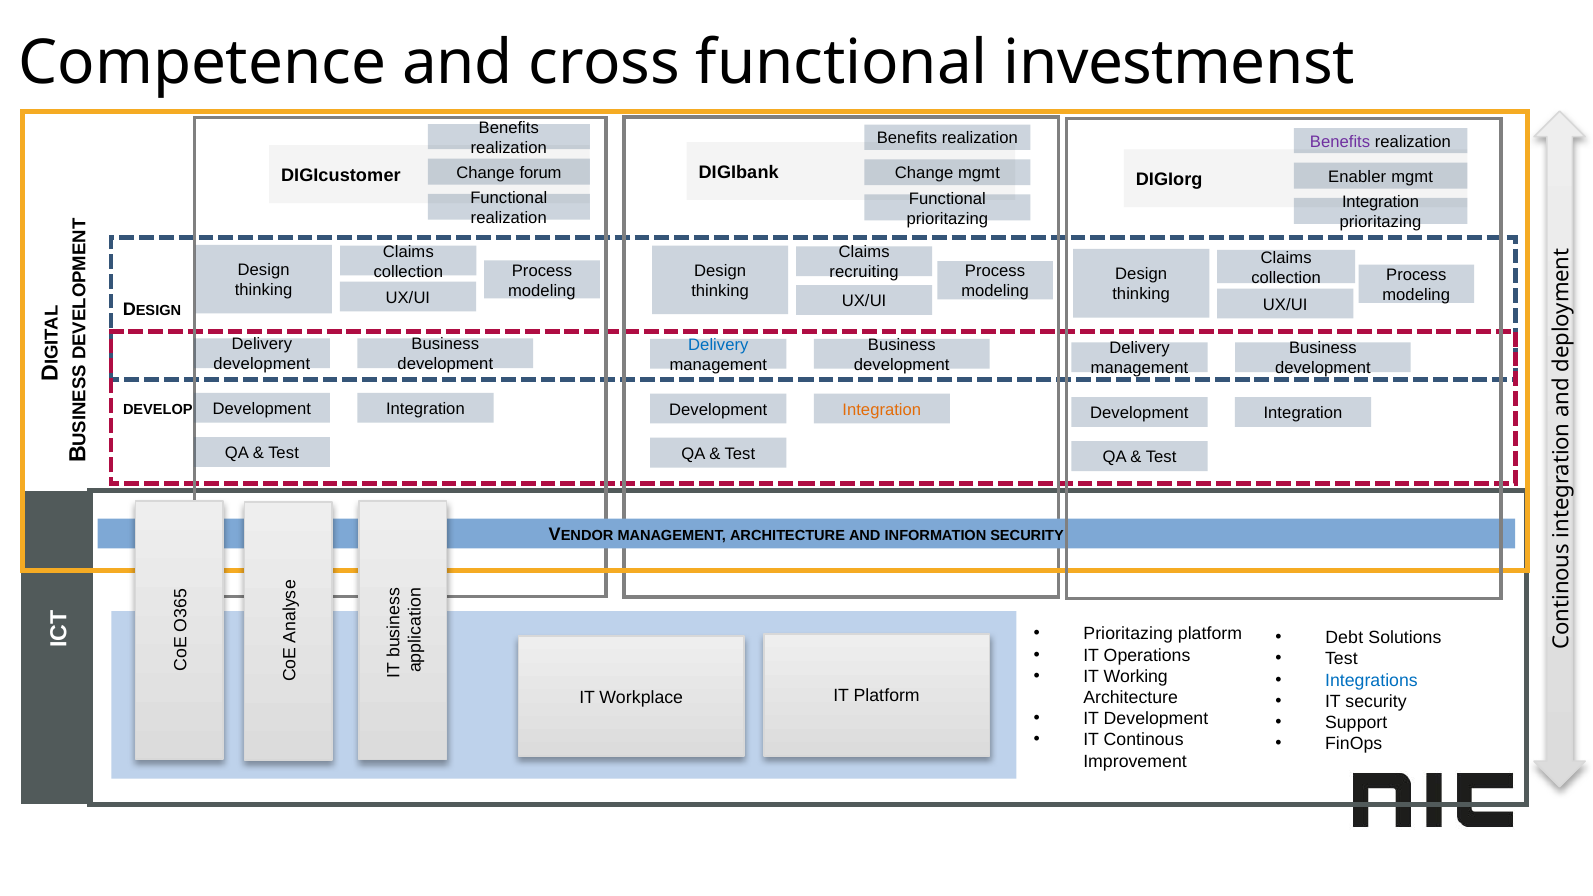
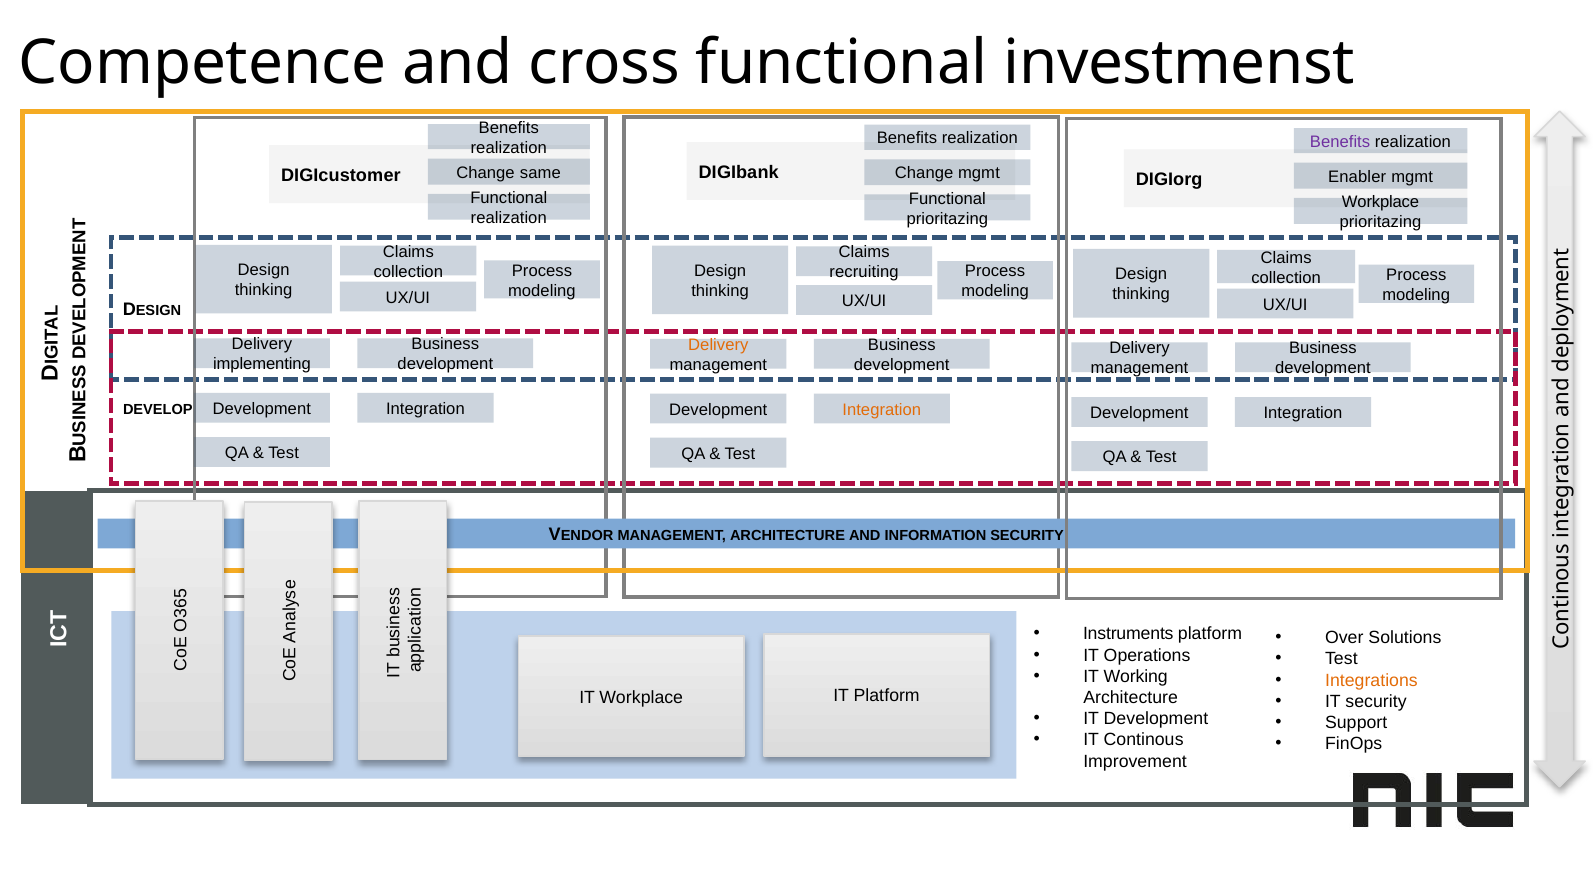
forum: forum -> same (540, 173)
Integration: Integration -> Workplace (1381, 202)
Delivery colour: blue -> orange (718, 345)
development: development -> implementing (262, 364)
Prioritazing: Prioritazing -> Instruments (1128, 634)
Debt: Debt -> Over (1344, 638)
Integrations colour: blue -> orange (1371, 680)
